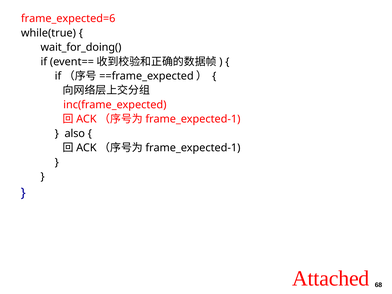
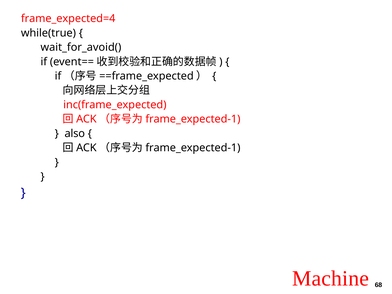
frame_expected=6: frame_expected=6 -> frame_expected=4 (68, 19)
wait_for_doing(: wait_for_doing( -> wait_for_avoid( (81, 47)
Attached: Attached -> Machine (331, 279)
